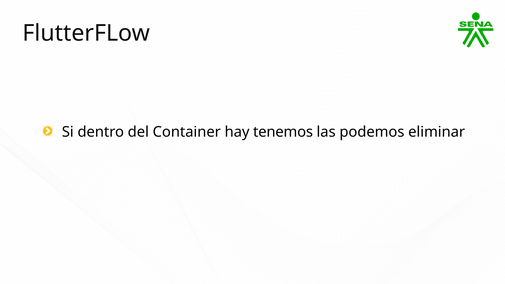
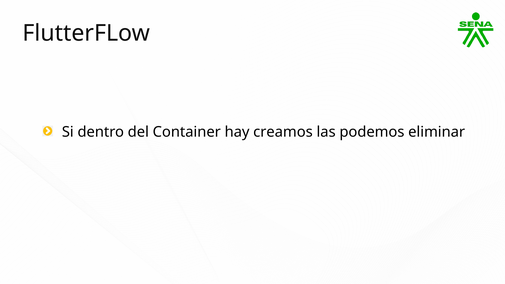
tenemos: tenemos -> creamos (283, 132)
